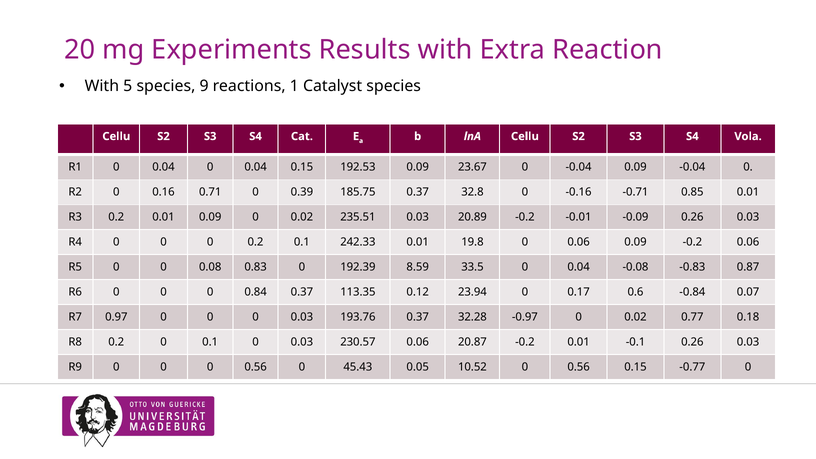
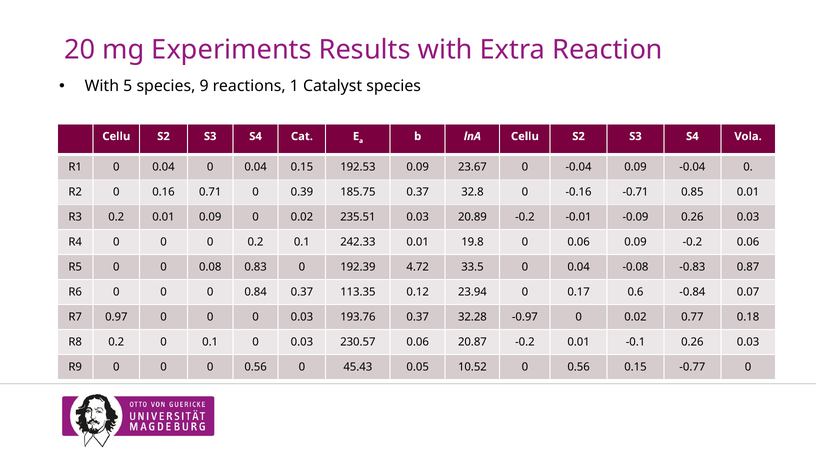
8.59: 8.59 -> 4.72 (418, 267)
